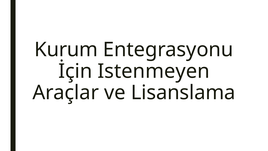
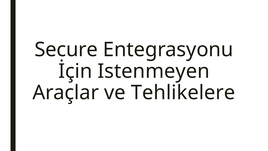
Kurum: Kurum -> Secure (66, 50)
Lisanslama: Lisanslama -> Tehlikelere (183, 93)
